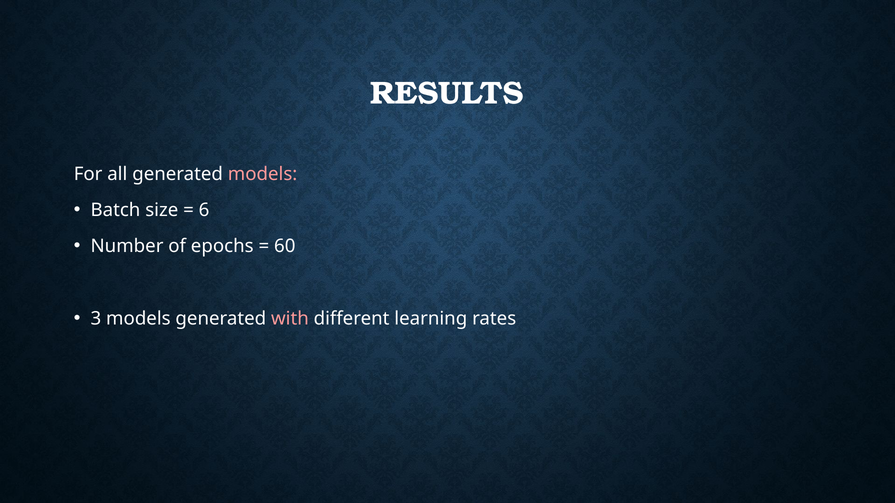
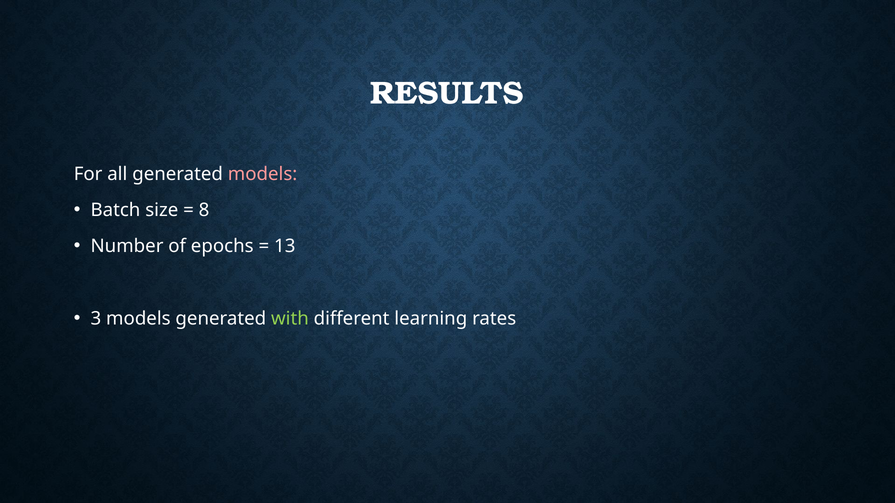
6: 6 -> 8 (204, 210)
60: 60 -> 13 (285, 247)
with colour: pink -> light green (290, 319)
